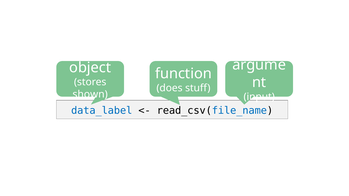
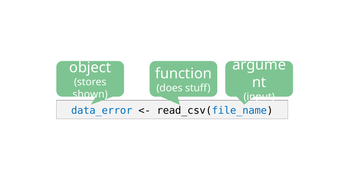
data_label: data_label -> data_error (102, 111)
